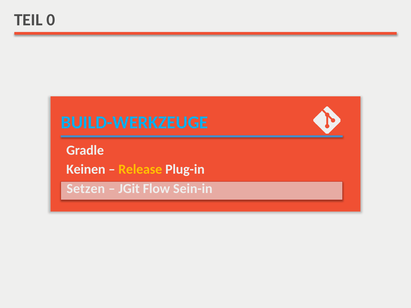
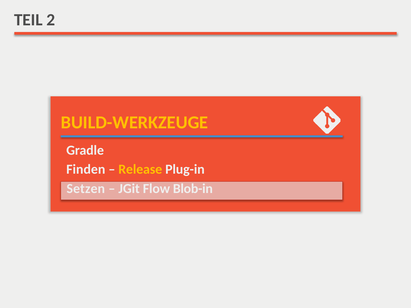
0: 0 -> 2 (51, 20)
BUILD-WERKZEUGE colour: light blue -> yellow (135, 122)
Keinen: Keinen -> Finden (86, 170)
Sein-in: Sein-in -> Blob-in (193, 189)
